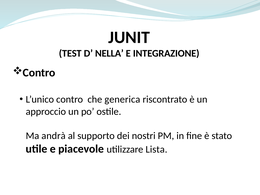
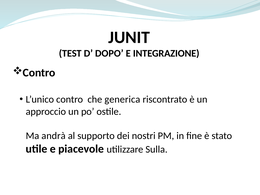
NELLA: NELLA -> DOPO (109, 53)
Lista: Lista -> Sulla (157, 149)
